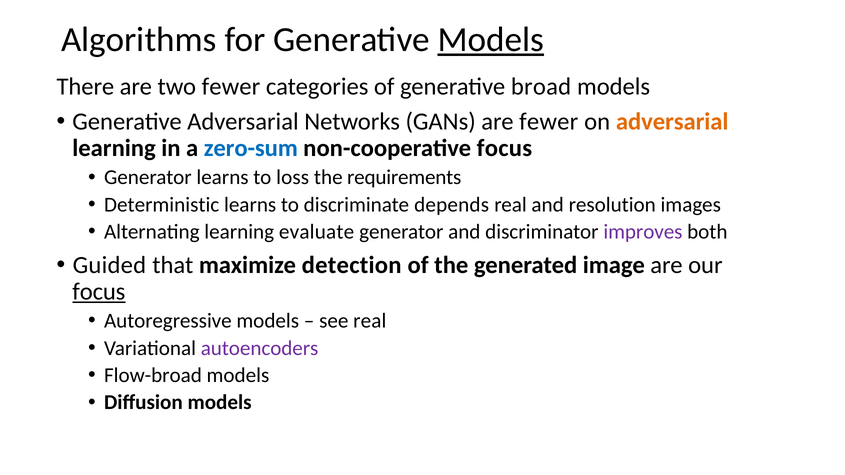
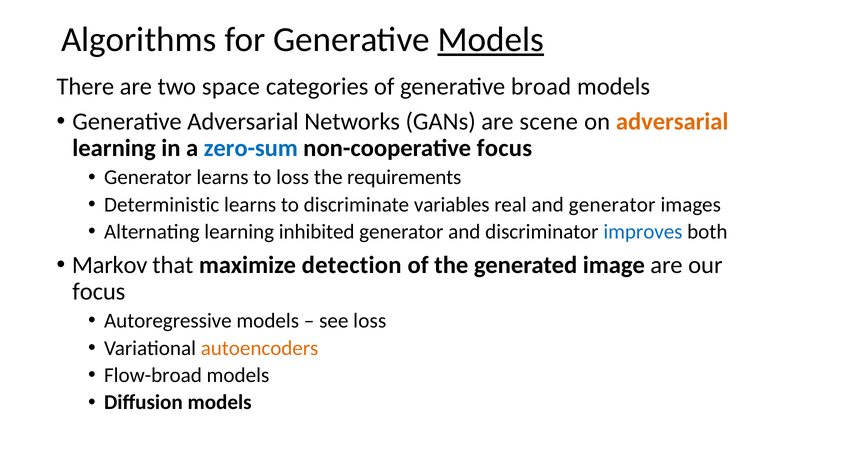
two fewer: fewer -> space (231, 86)
are fewer: fewer -> scene (549, 122)
depends: depends -> variables (452, 205)
and resolution: resolution -> generator (612, 205)
evaluate: evaluate -> inhibited (317, 232)
improves colour: purple -> blue (643, 232)
Guided: Guided -> Markov (110, 265)
focus underline: present -> none (99, 292)
see real: real -> loss (370, 321)
autoencoders colour: purple -> orange (260, 348)
